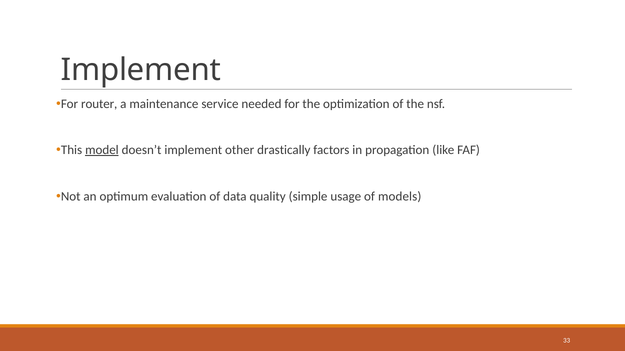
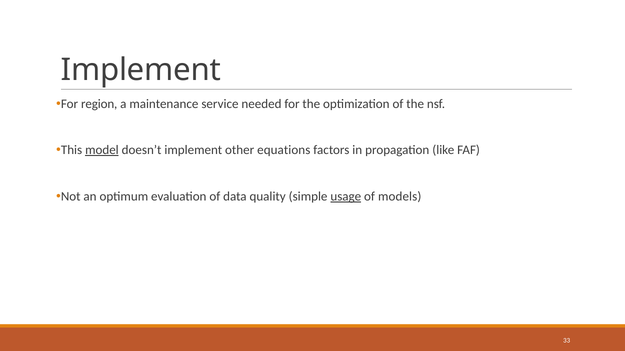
router: router -> region (99, 104)
drastically: drastically -> equations (284, 150)
usage underline: none -> present (346, 197)
